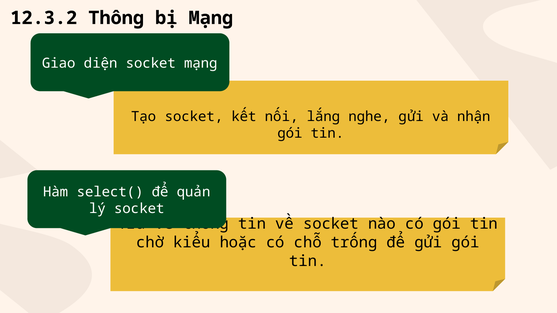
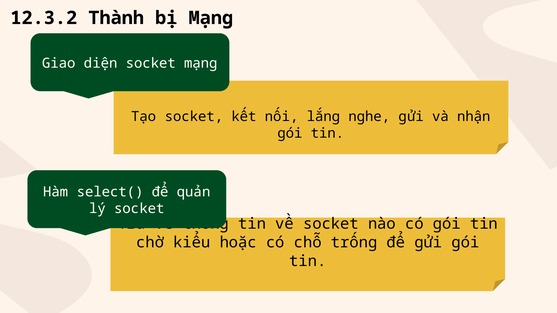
12.3.2 Thông: Thông -> Thành (116, 18)
